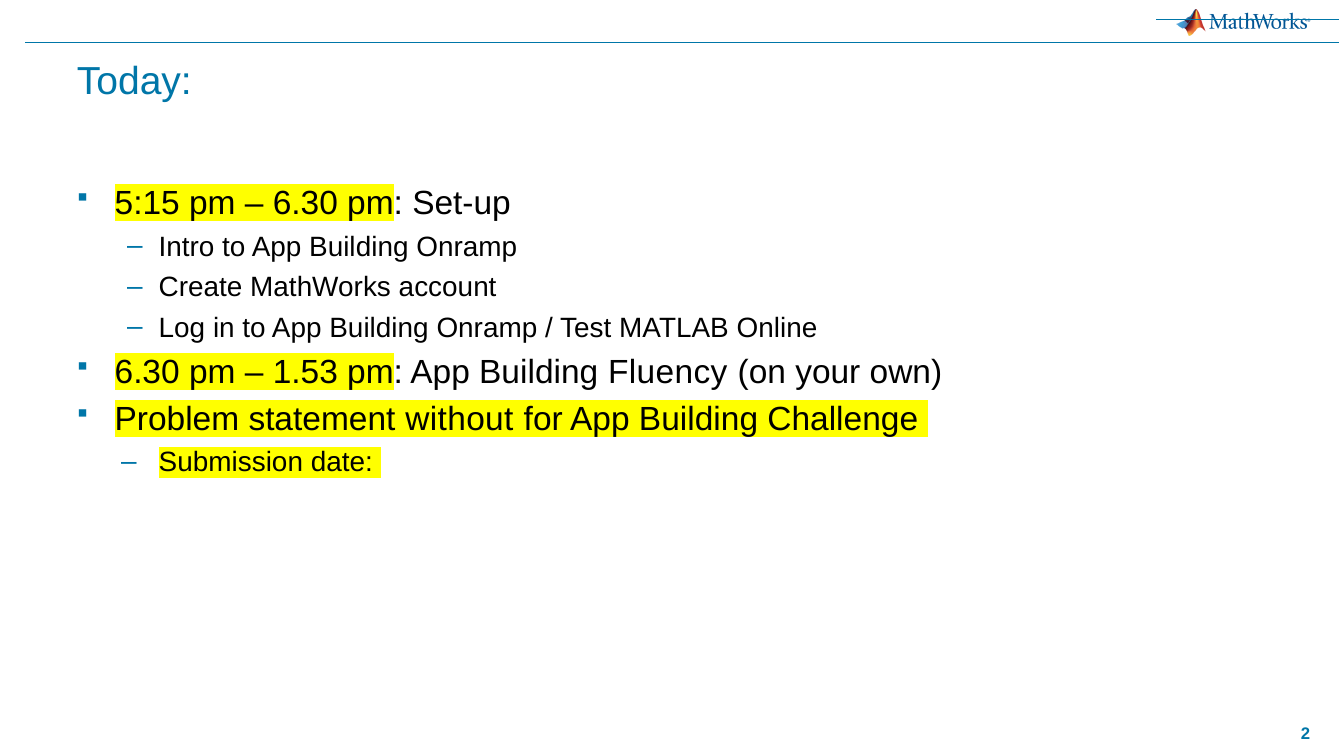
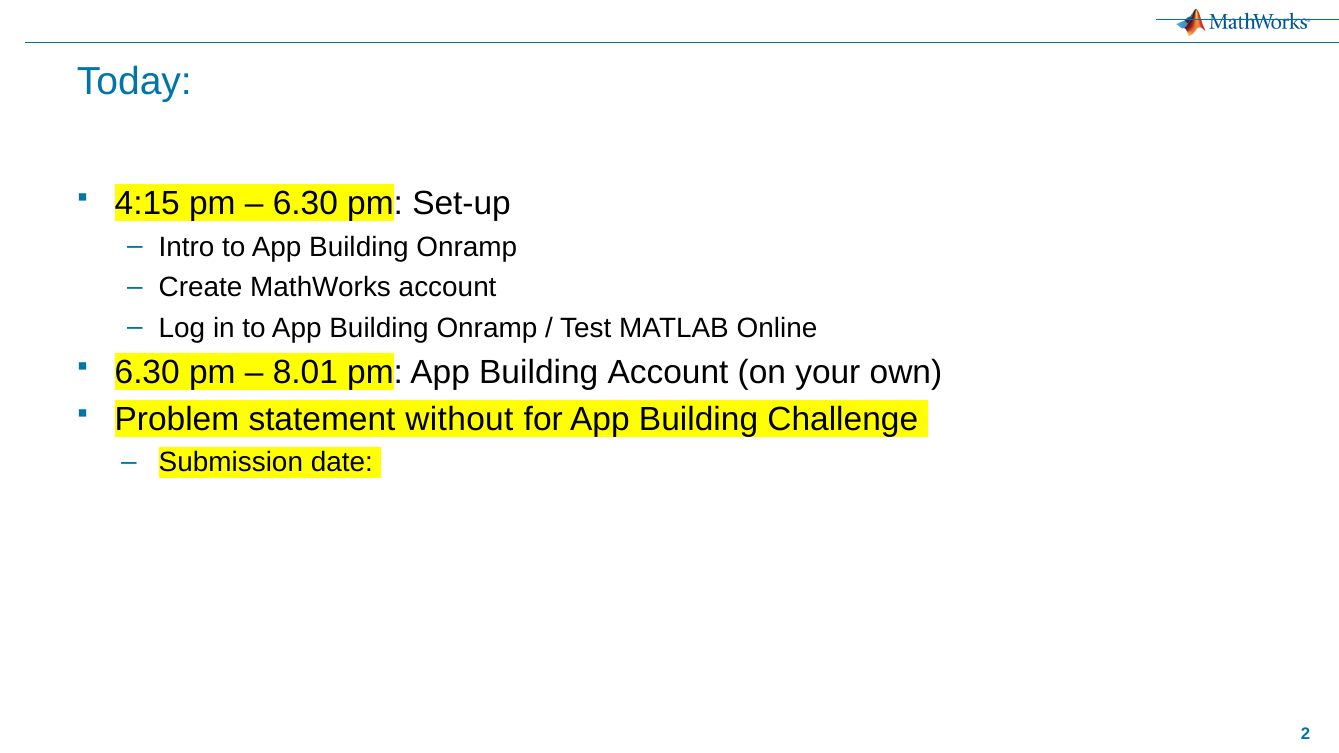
5:15: 5:15 -> 4:15 (147, 203)
1.53: 1.53 -> 8.01 (305, 372)
Building Fluency: Fluency -> Account (668, 372)
